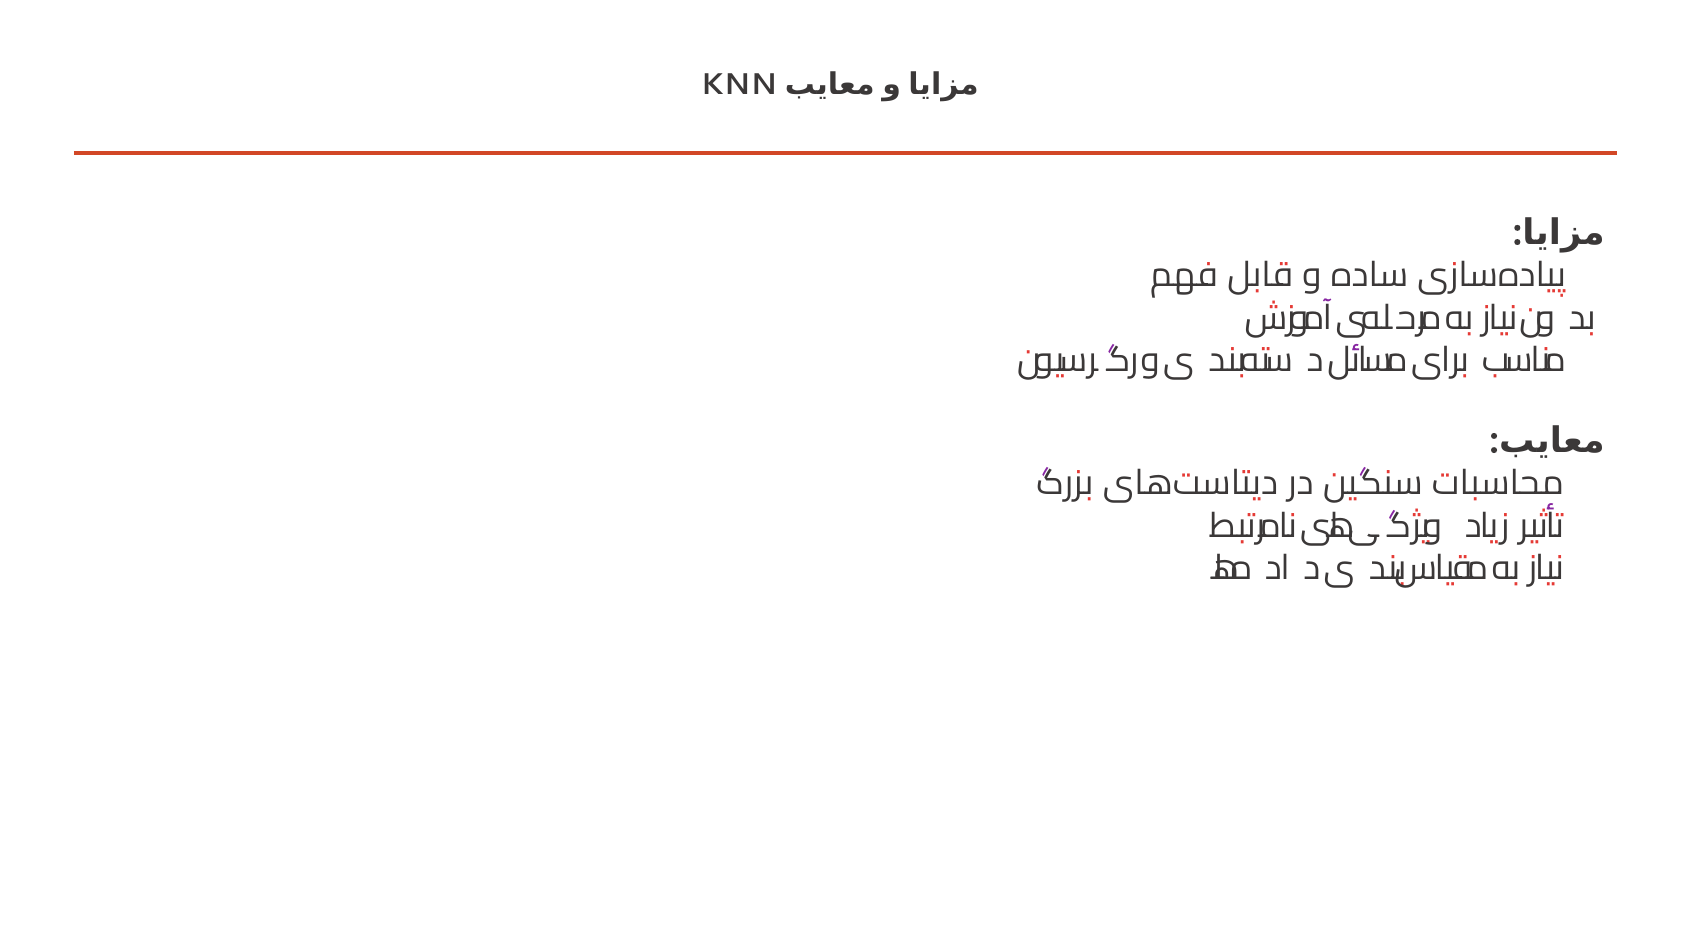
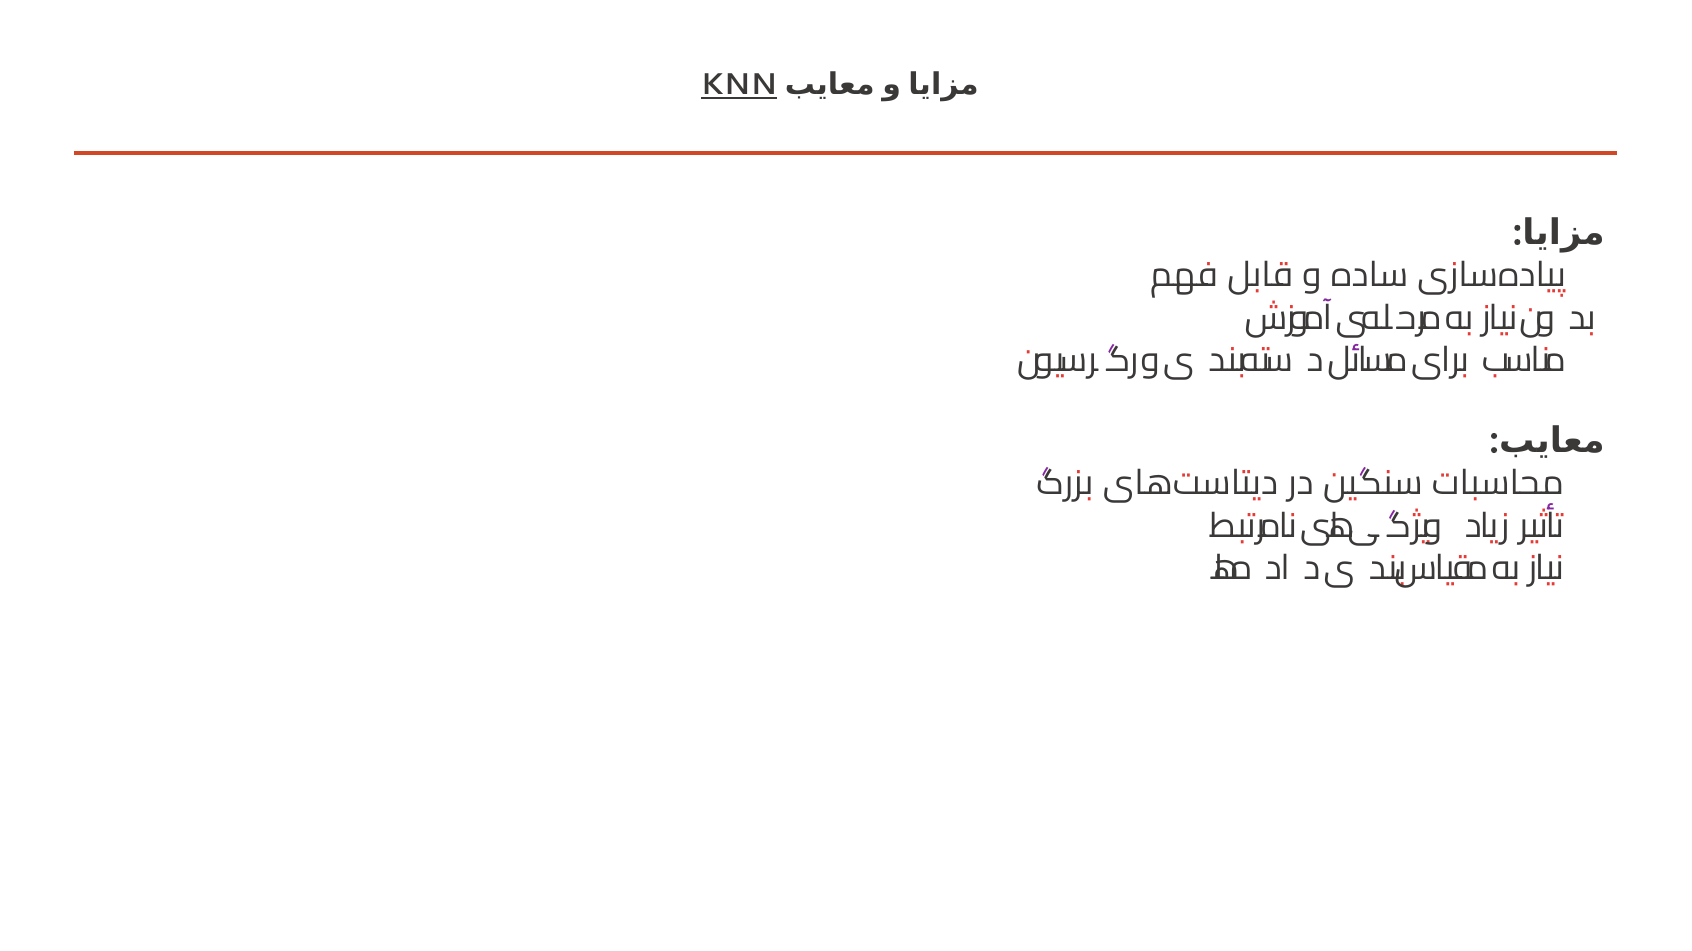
KNN underline: none -> present (739, 85)
